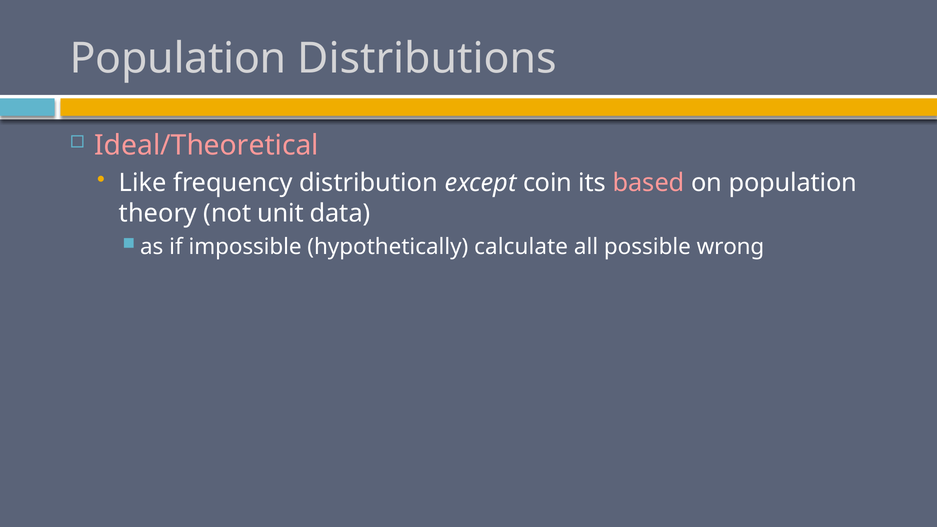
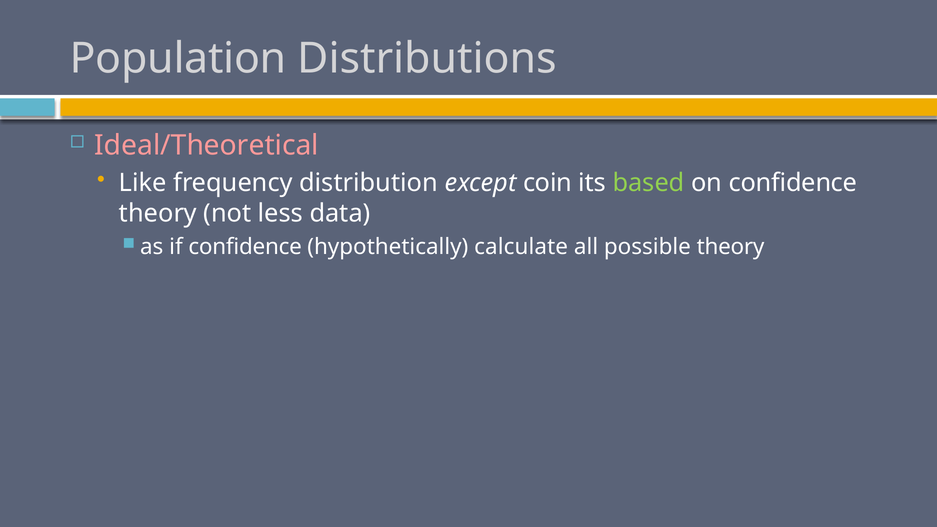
based colour: pink -> light green (649, 183)
on population: population -> confidence (793, 183)
unit: unit -> less (280, 213)
if impossible: impossible -> confidence (245, 247)
possible wrong: wrong -> theory (731, 247)
